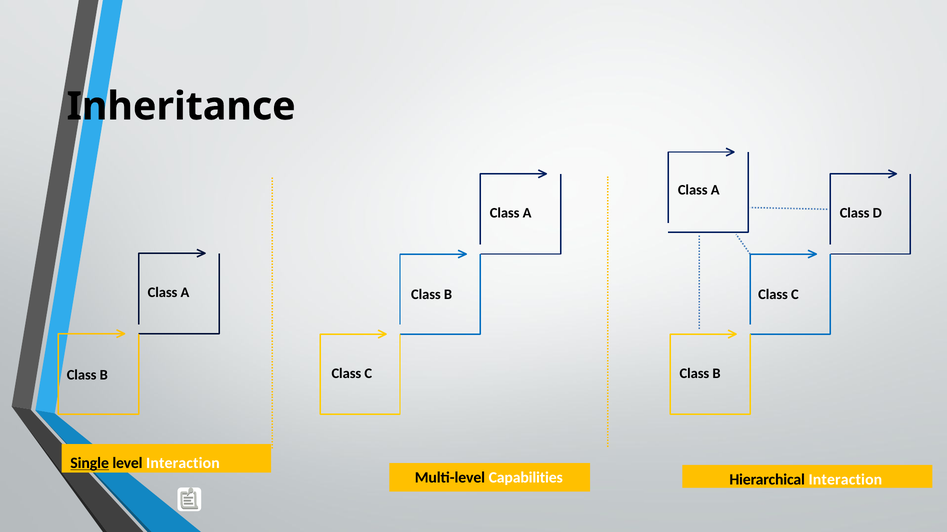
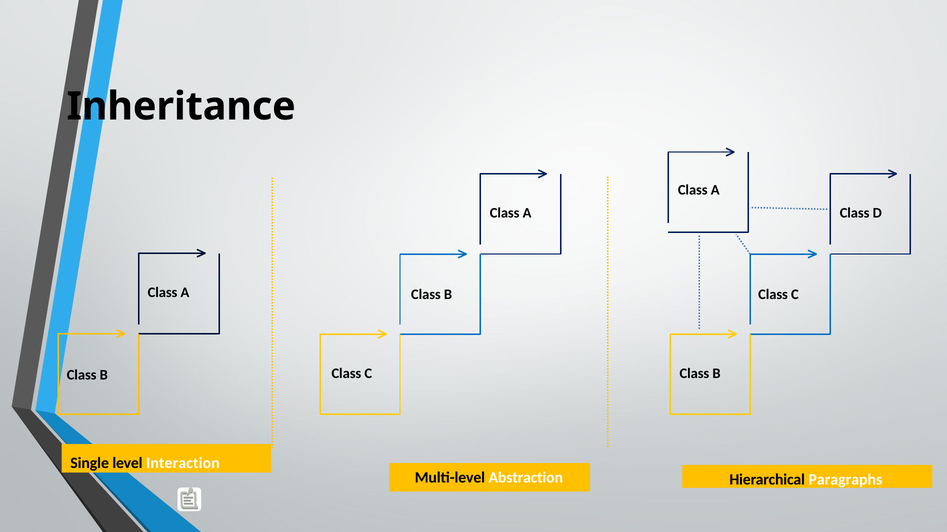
Single underline: present -> none (90, 464)
Capabilities: Capabilities -> Abstraction (526, 478)
Hierarchical Interaction: Interaction -> Paragraphs (845, 480)
